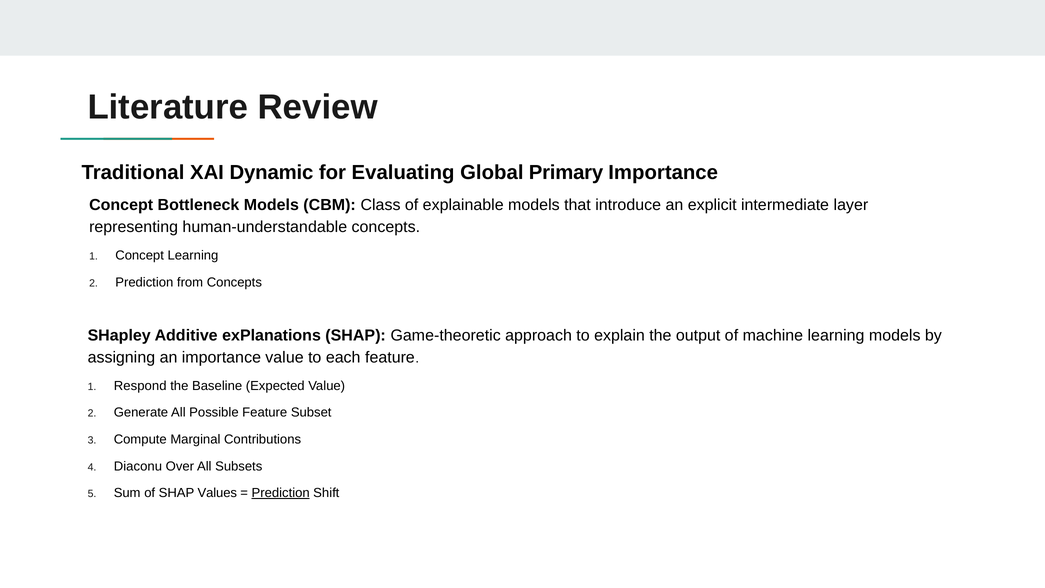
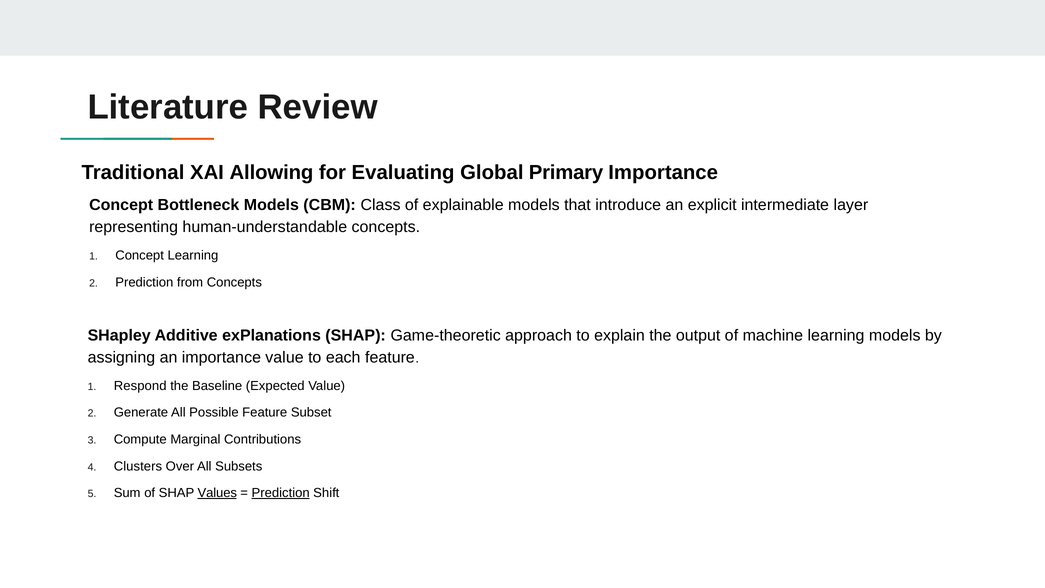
Dynamic: Dynamic -> Allowing (271, 172)
Diaconu: Diaconu -> Clusters (138, 466)
Values underline: none -> present (217, 493)
